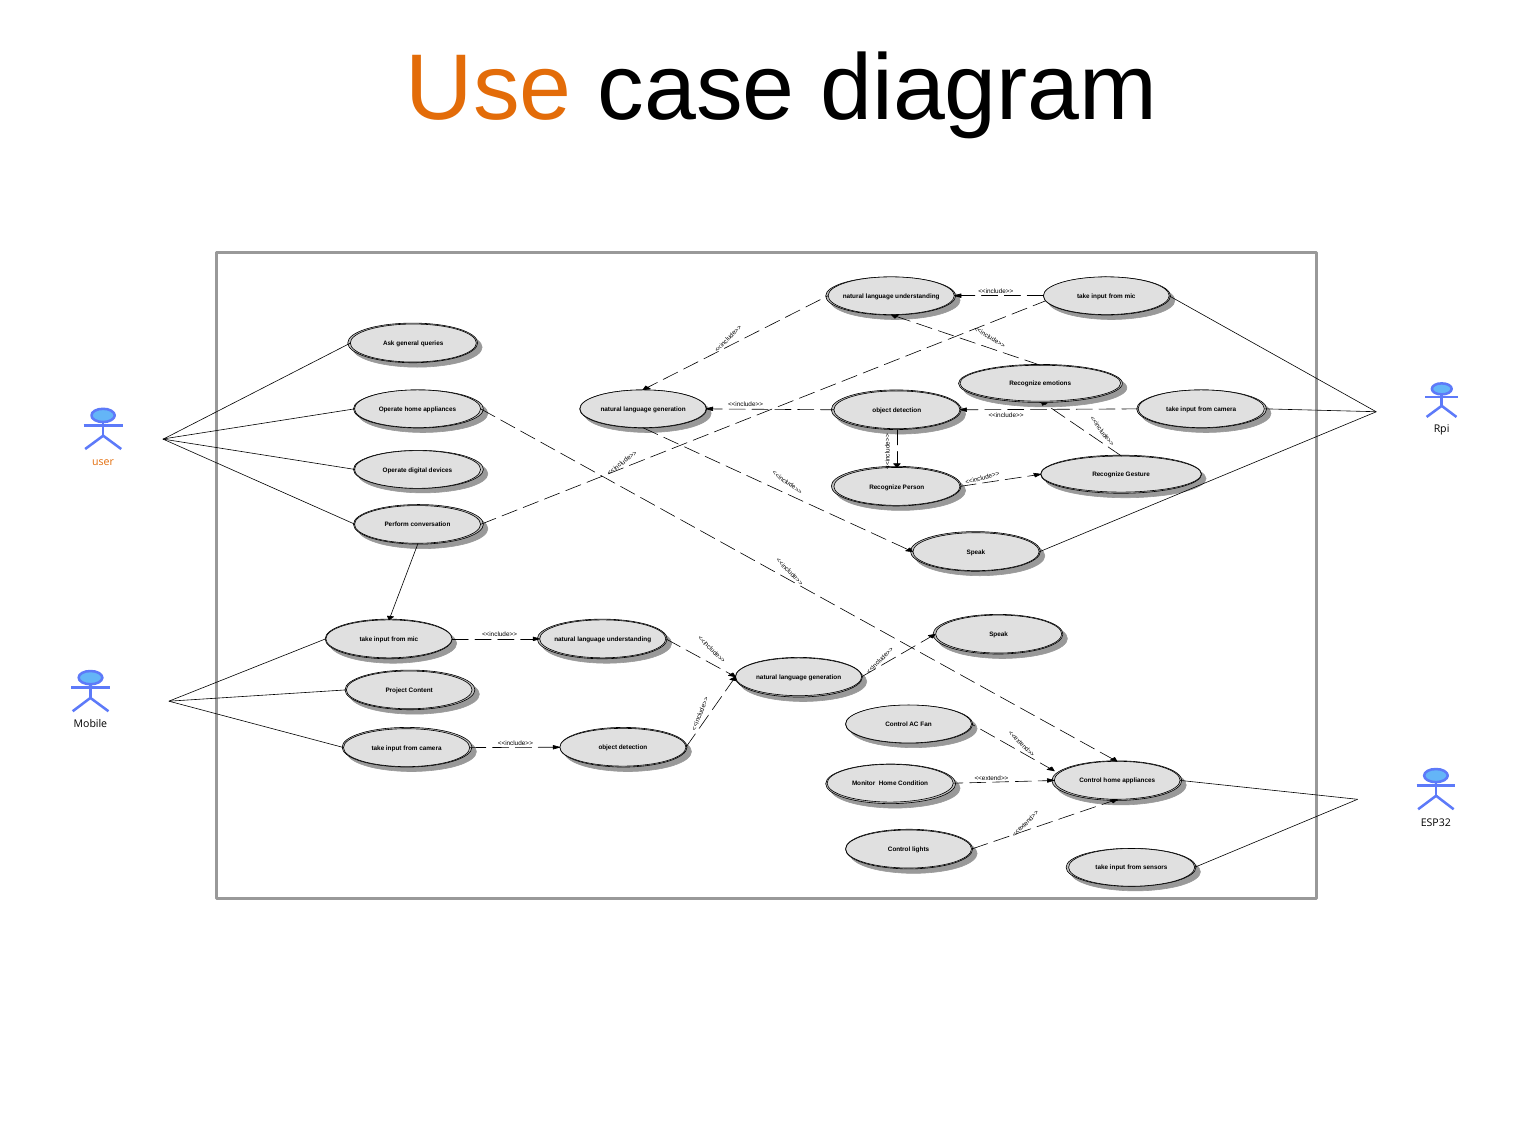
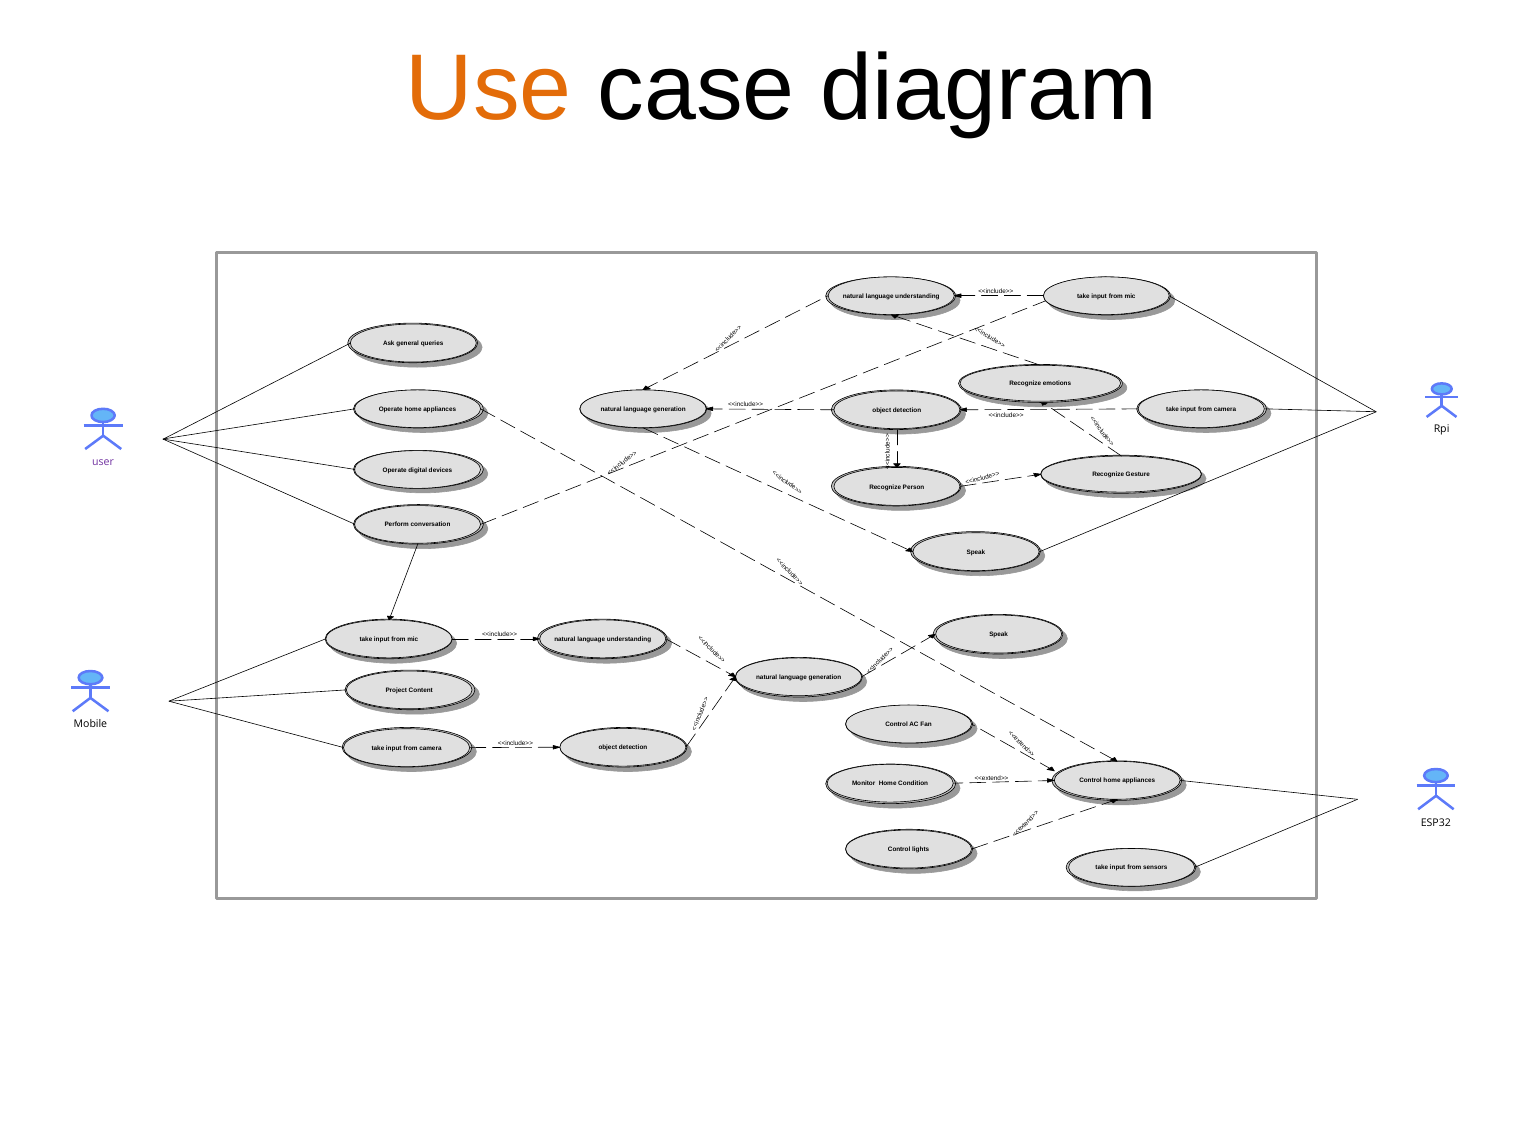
user colour: orange -> purple (103, 462)
